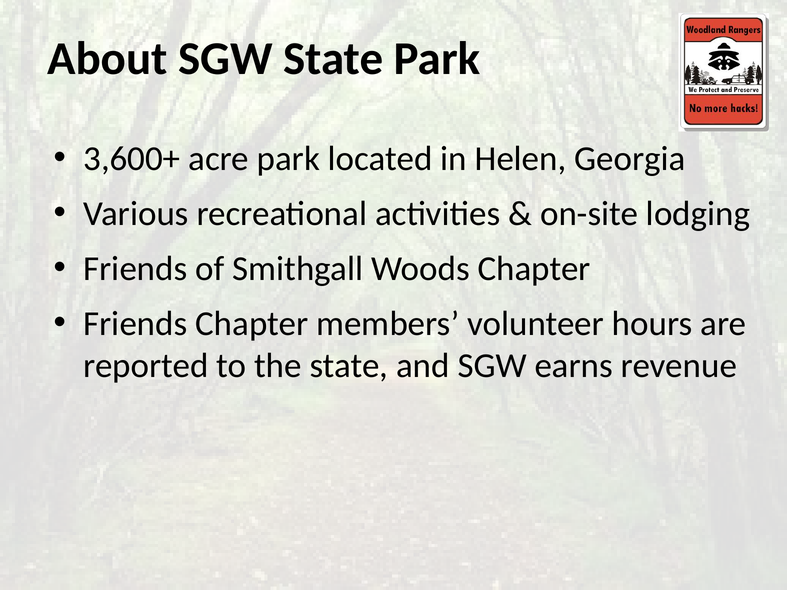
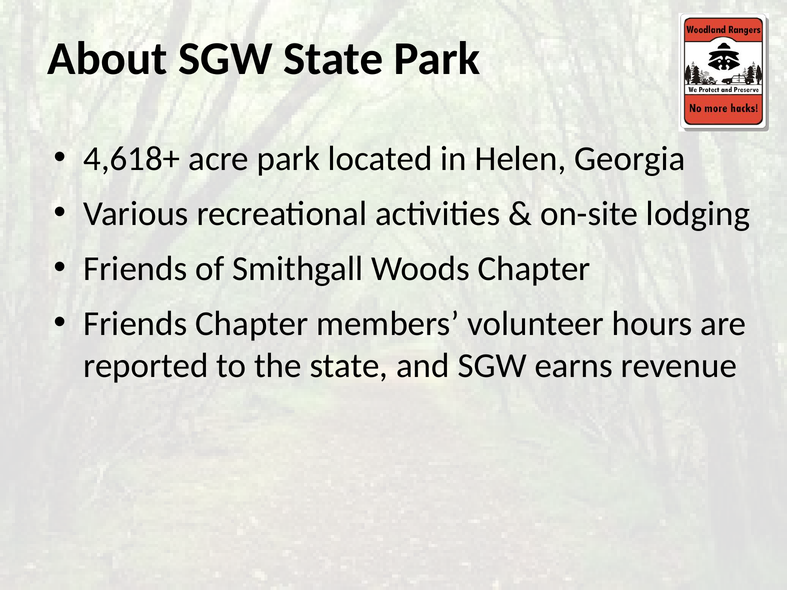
3,600+: 3,600+ -> 4,618+ (132, 159)
